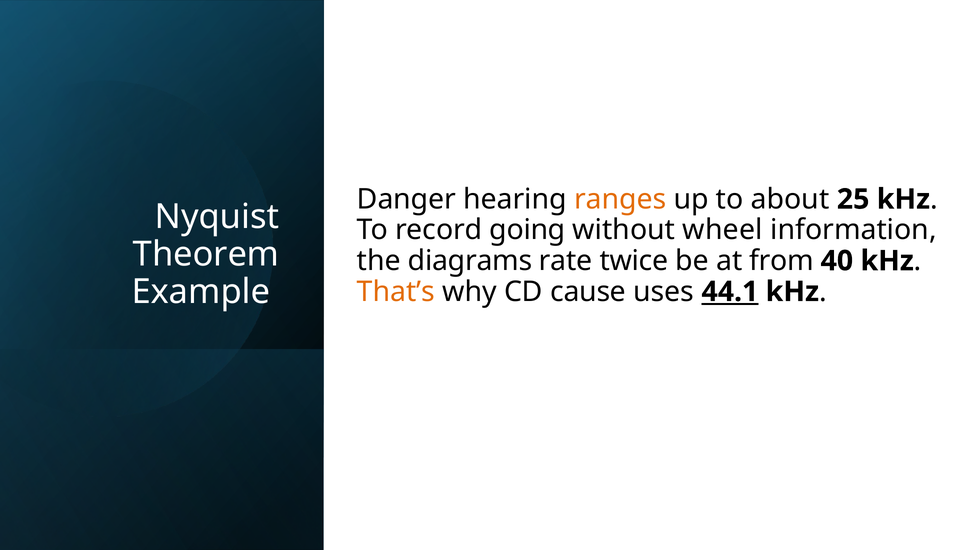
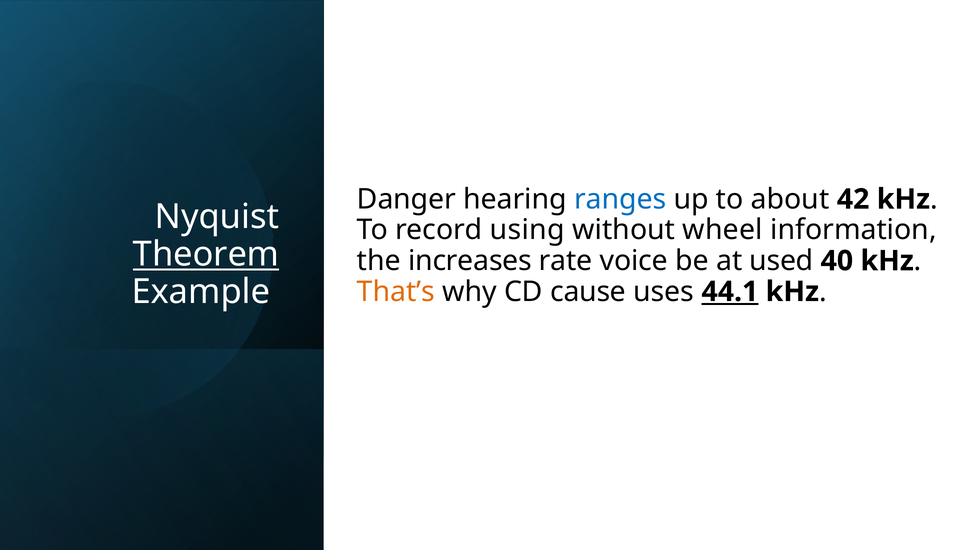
ranges colour: orange -> blue (620, 199)
about 25: 25 -> 42 (853, 199)
going: going -> using (527, 230)
Theorem underline: none -> present (206, 254)
diagrams: diagrams -> increases (470, 261)
twice: twice -> voice (634, 261)
from: from -> used (781, 261)
